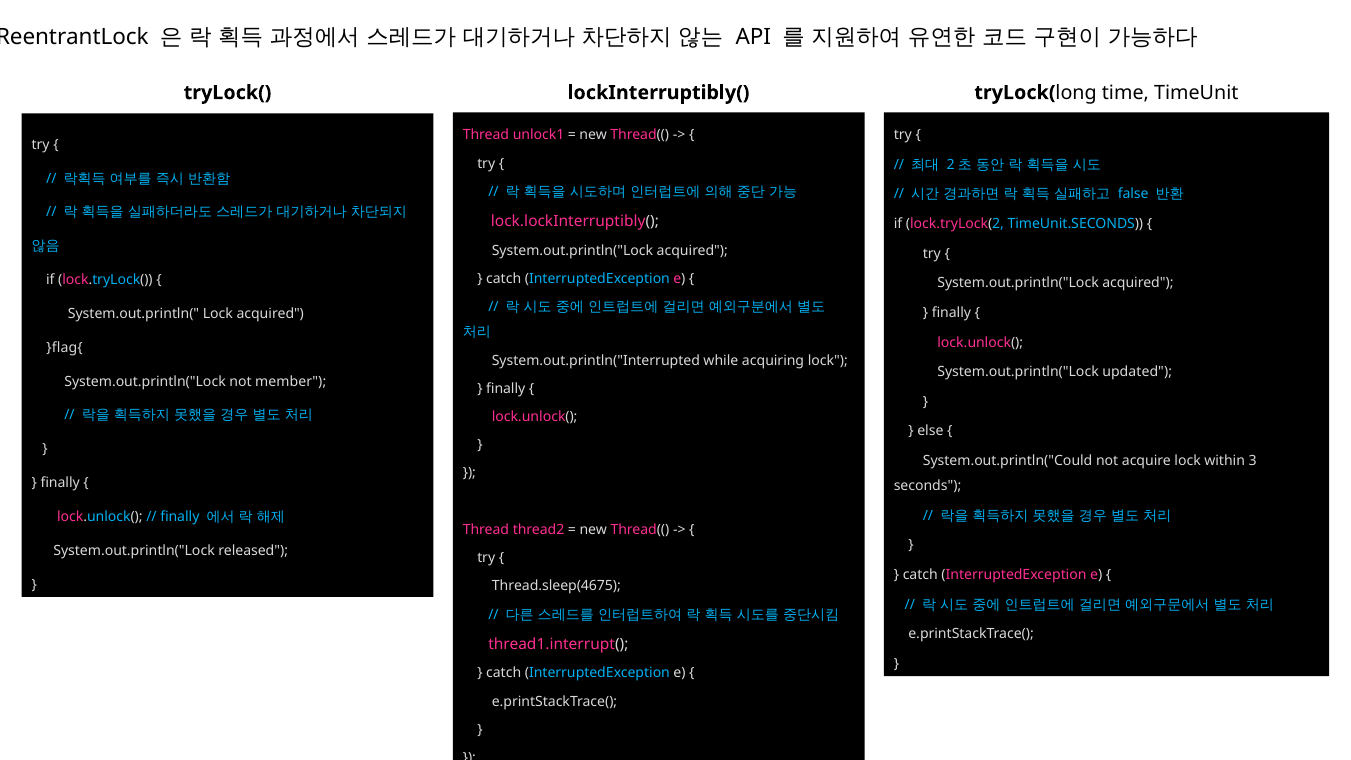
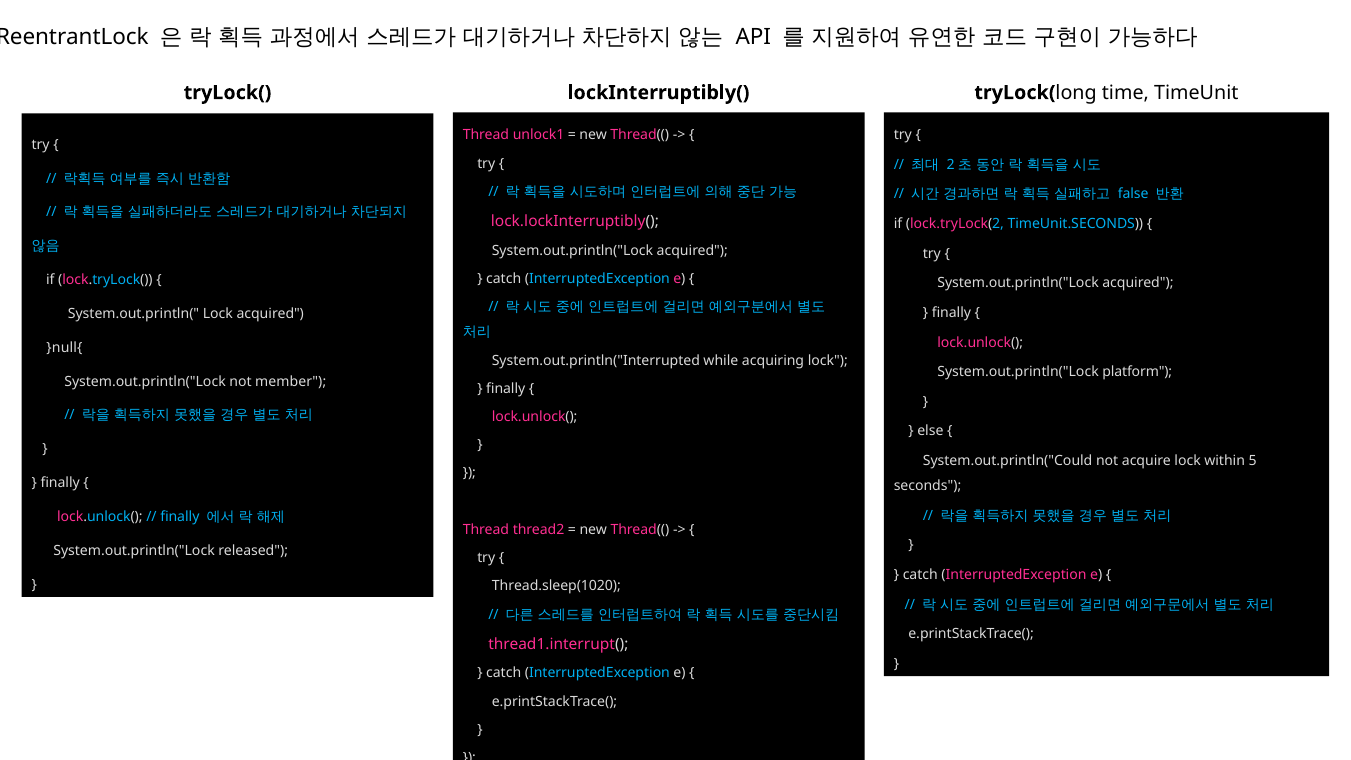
}flag{: }flag{ -> }null{ (64, 348)
updated: updated -> platform (1137, 372)
3: 3 -> 5 (1253, 461)
Thread.sleep(4675: Thread.sleep(4675 -> Thread.sleep(1020 (556, 586)
